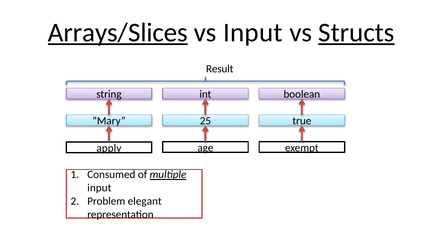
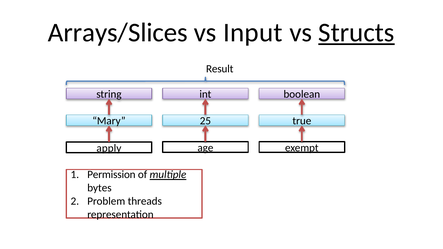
Arrays/Slices underline: present -> none (118, 33)
Consumed: Consumed -> Permission (111, 175)
input: input -> bytes (99, 188)
elegant: elegant -> threads (145, 201)
